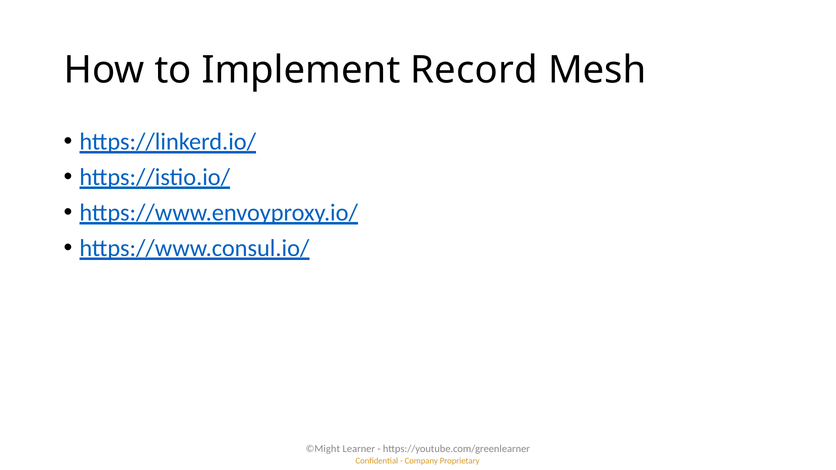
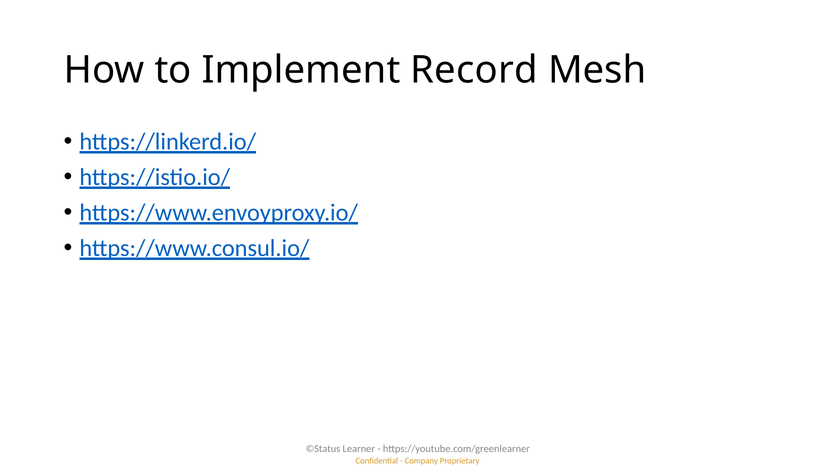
©Might: ©Might -> ©Status (323, 449)
